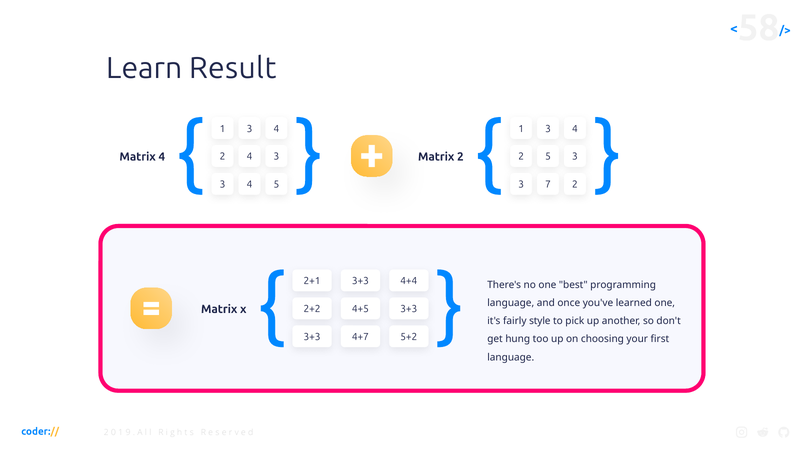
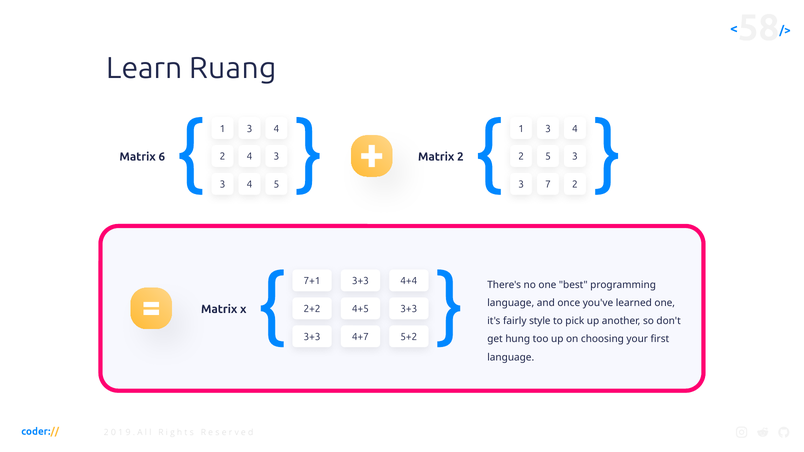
Result: Result -> Ruang (233, 68)
Matrix 4: 4 -> 6 (162, 157)
2+1: 2+1 -> 7+1 (312, 281)
